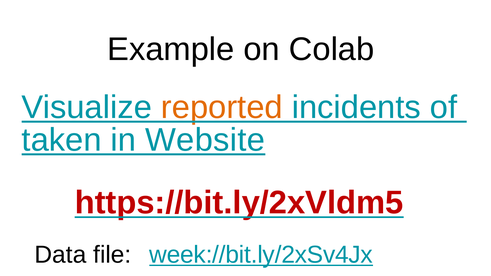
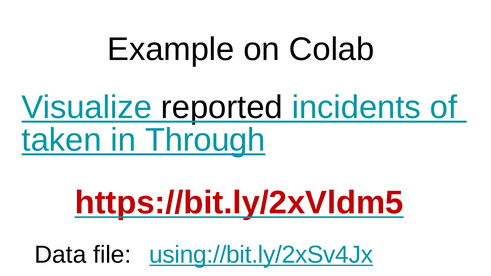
reported colour: orange -> black (222, 107)
Website: Website -> Through (205, 140)
week://bit.ly/2xSv4Jx: week://bit.ly/2xSv4Jx -> using://bit.ly/2xSv4Jx (261, 255)
